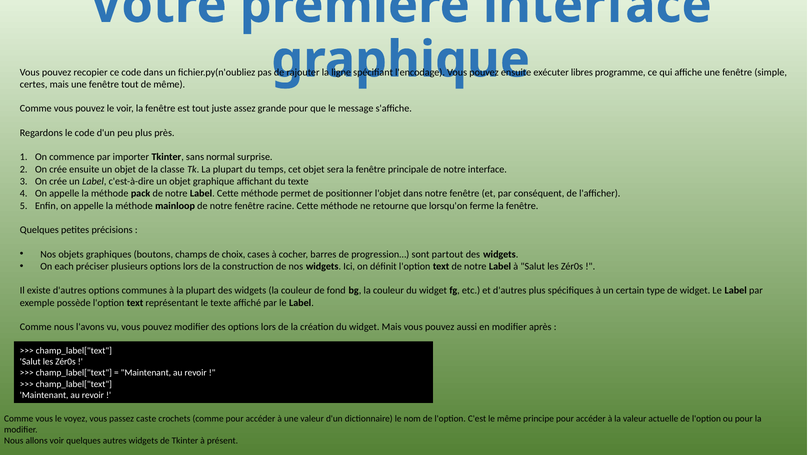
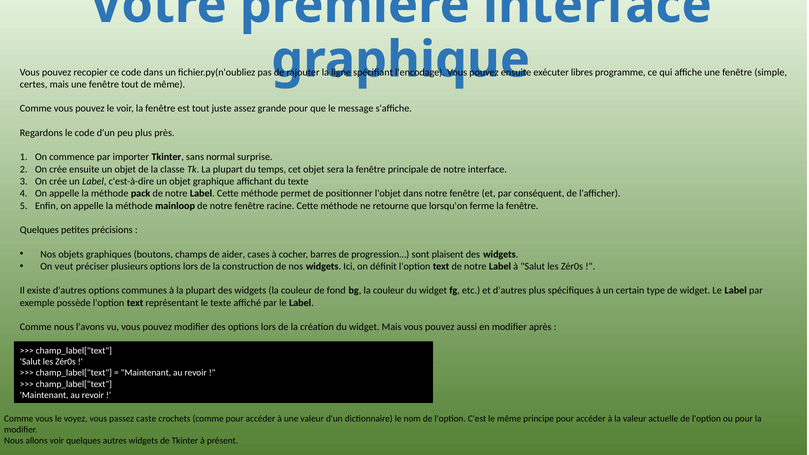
choix: choix -> aider (234, 254)
partout: partout -> plaisent (448, 254)
each: each -> veut (64, 266)
